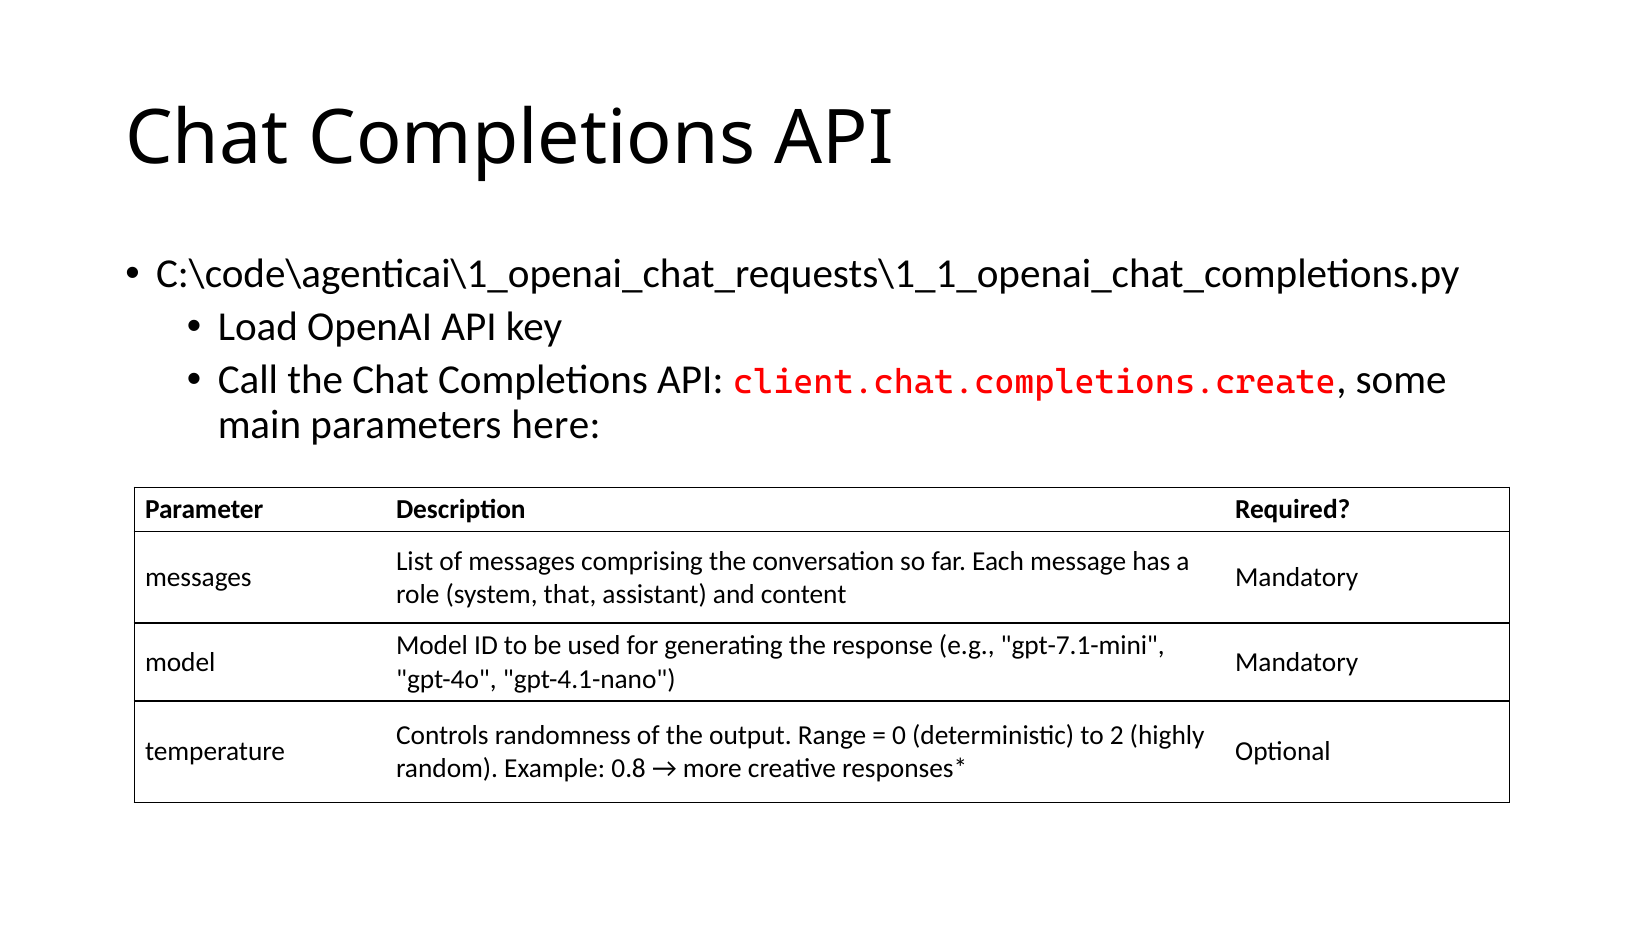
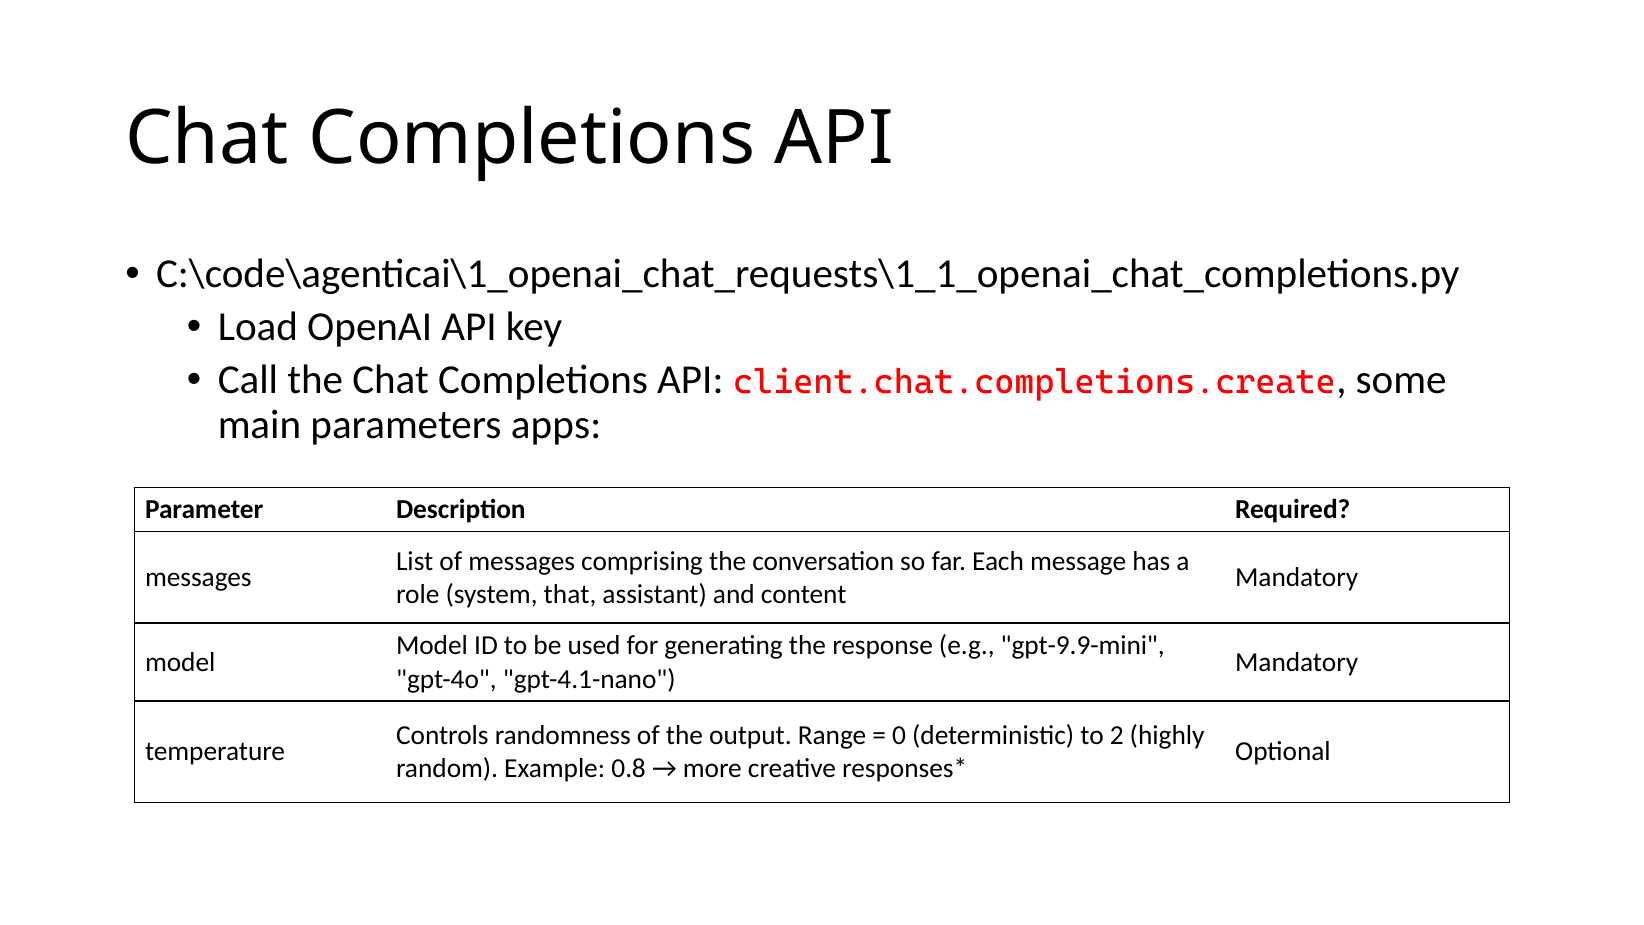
here: here -> apps (556, 424)
gpt-7.1-mini: gpt-7.1-mini -> gpt-9.9-mini (1083, 645)
